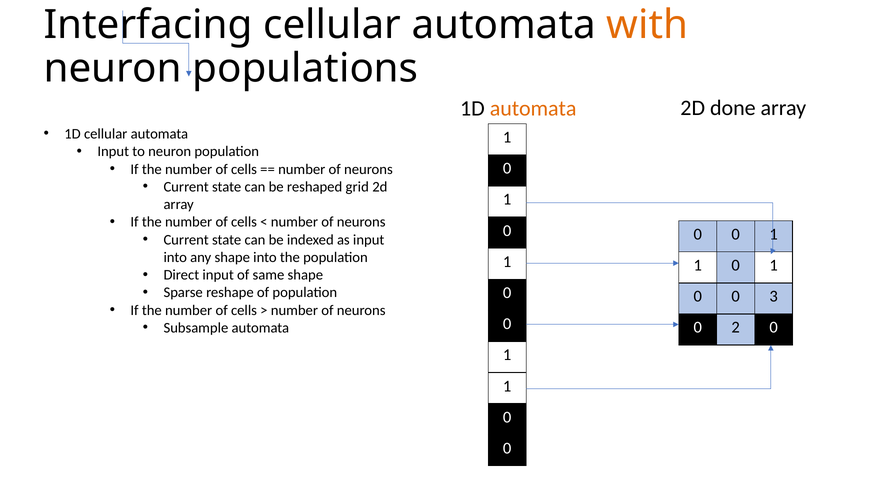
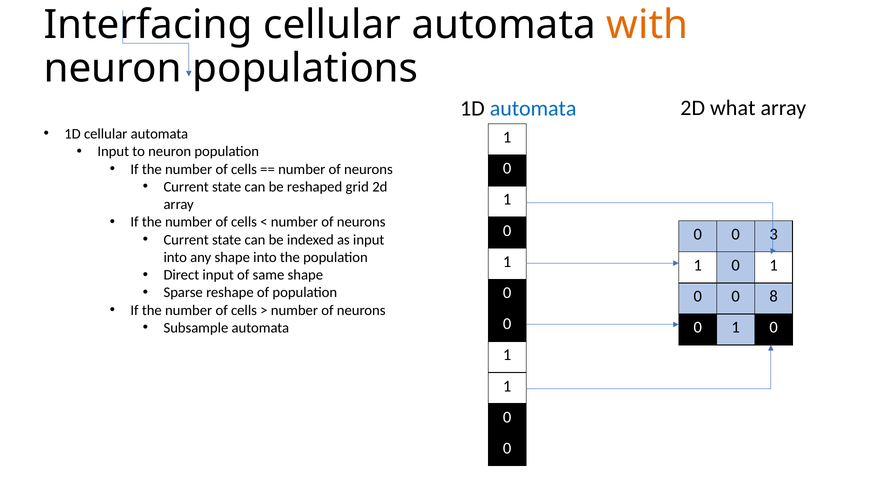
automata colour: orange -> blue (533, 108)
done: done -> what (733, 108)
1: 1 -> 3 (774, 234)
3: 3 -> 8 (774, 297)
2: 2 -> 1 (736, 328)
